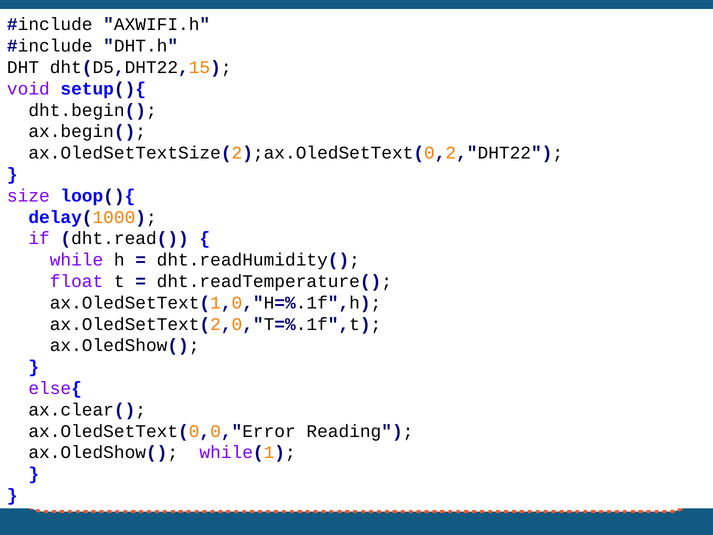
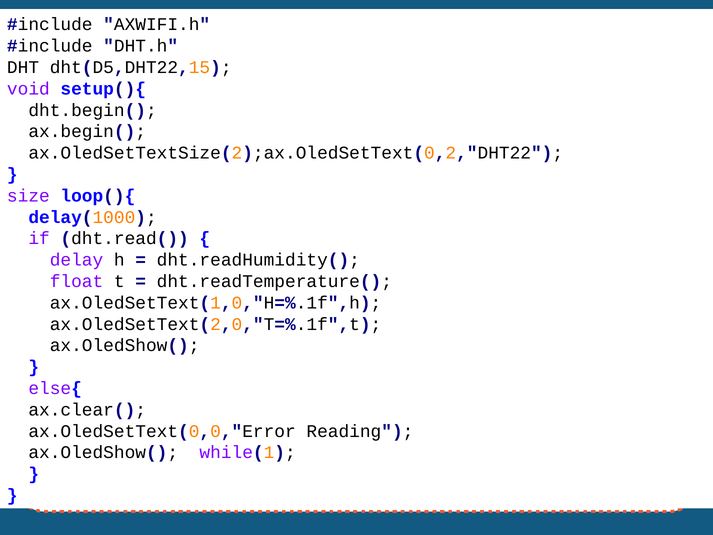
while: while -> delay (77, 260)
